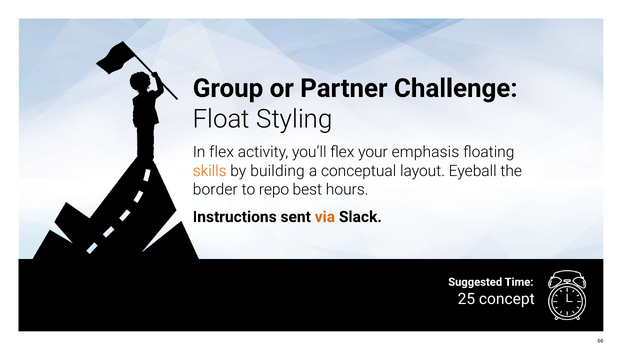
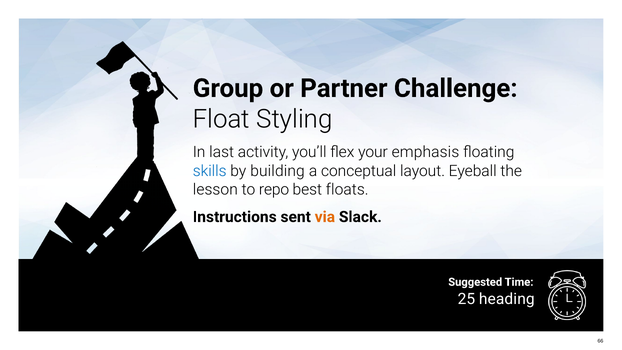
In flex: flex -> last (222, 152)
skills colour: orange -> blue (210, 171)
border: border -> lesson (215, 190)
hours: hours -> floats (347, 190)
concept: concept -> heading (507, 299)
